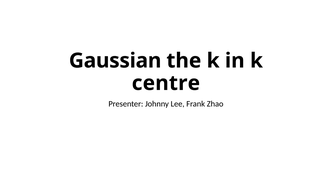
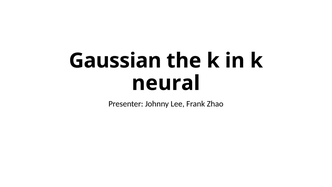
centre: centre -> neural (166, 83)
